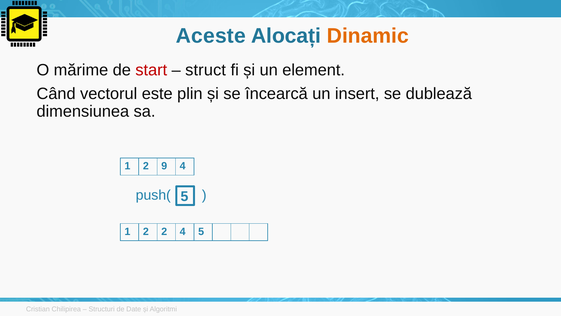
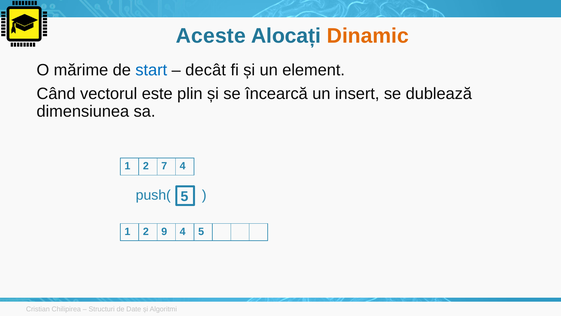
start colour: red -> blue (151, 70)
struct: struct -> decât (206, 70)
9: 9 -> 7 (164, 166)
2 2: 2 -> 9 (164, 231)
